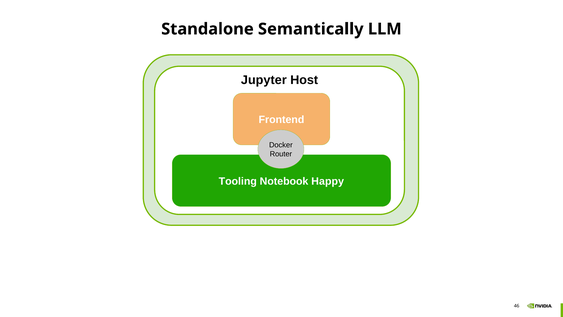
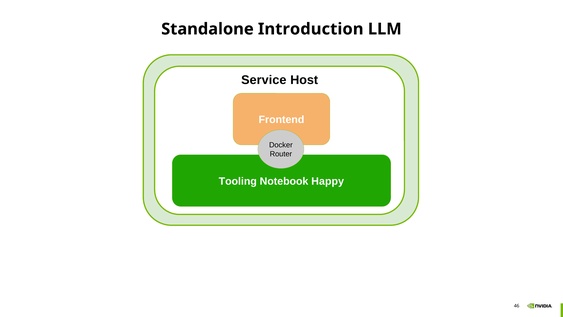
Semantically: Semantically -> Introduction (311, 29)
Jupyter: Jupyter -> Service (264, 80)
